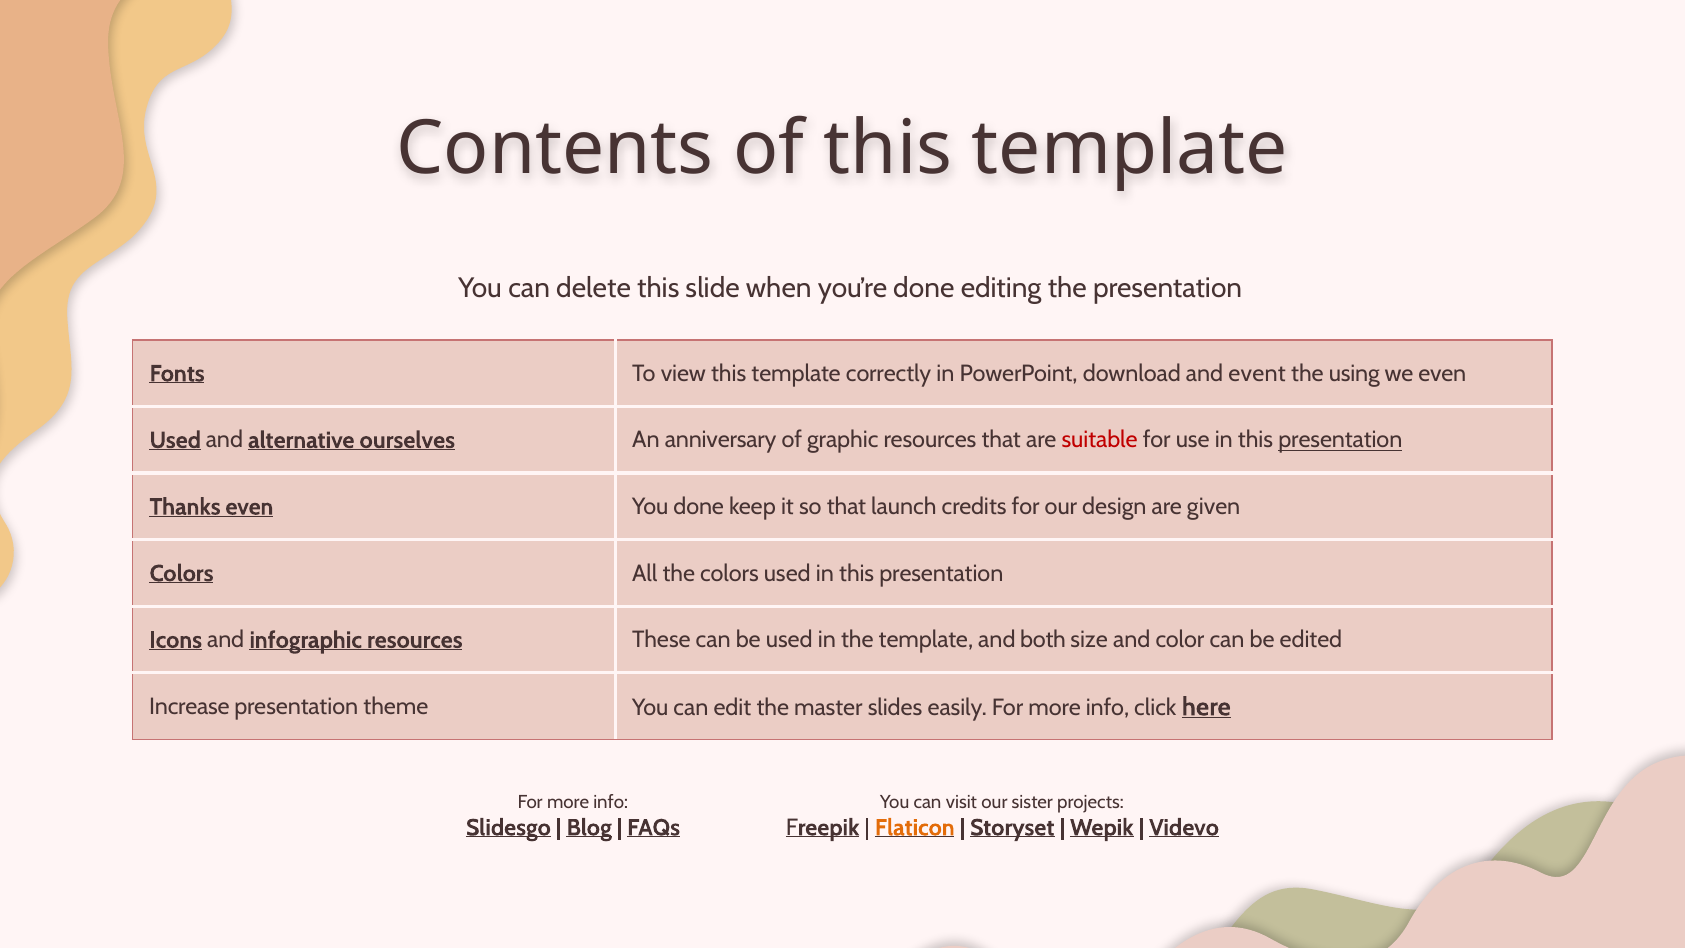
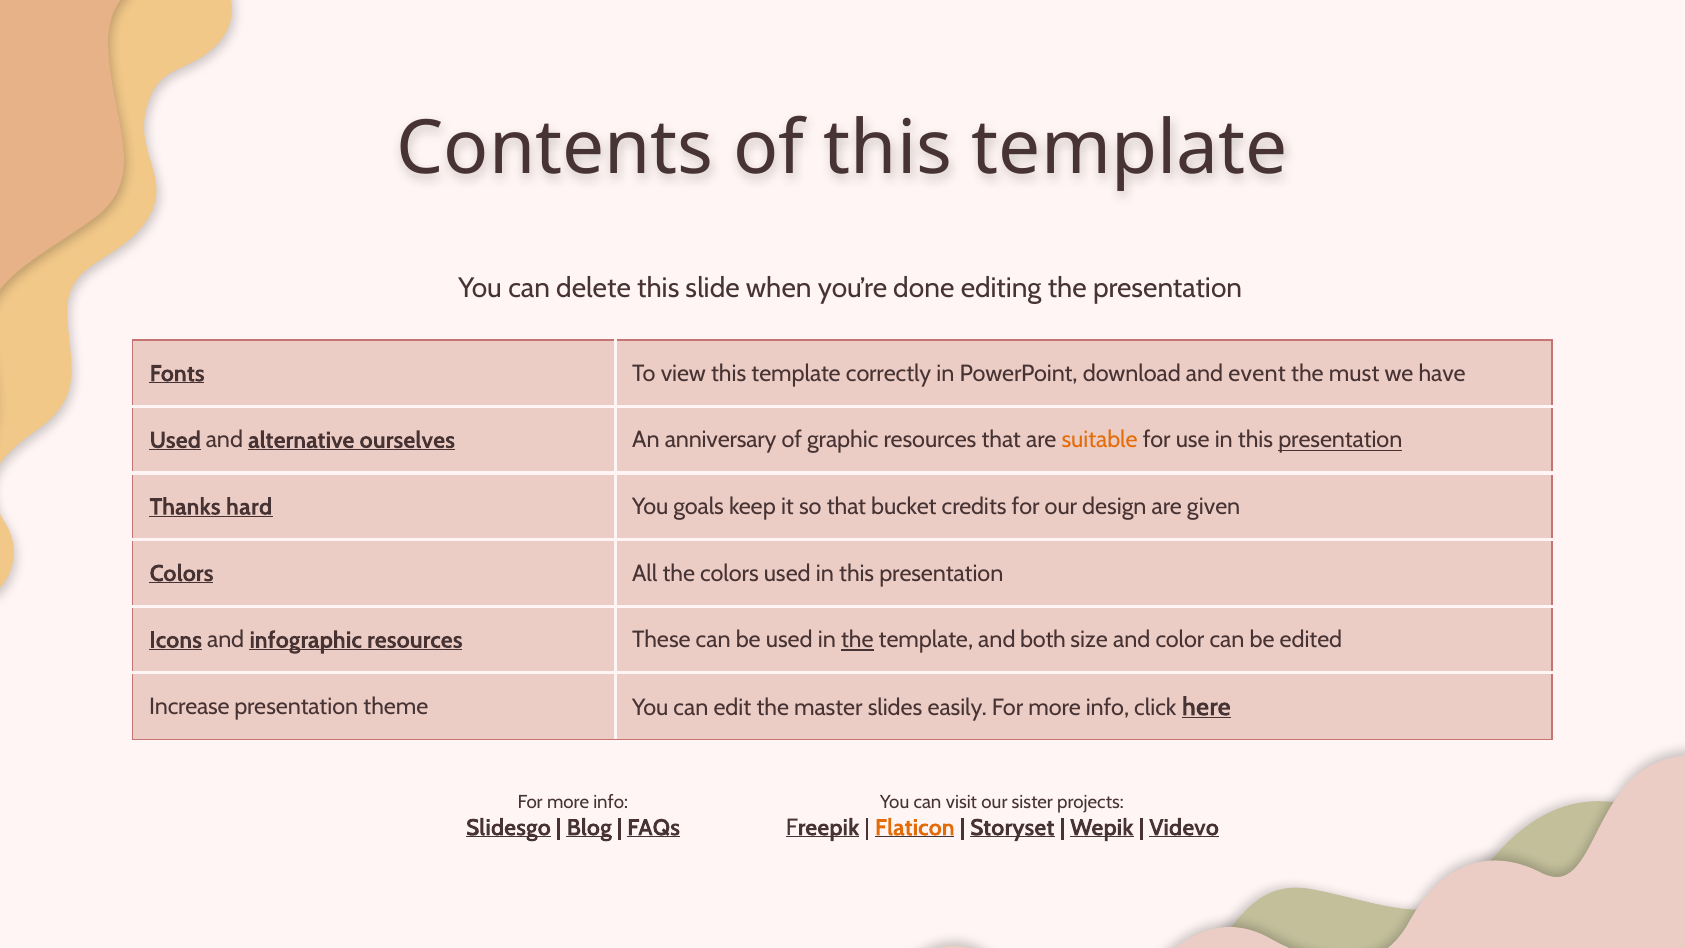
using: using -> must (1354, 374)
we even: even -> have (1442, 374)
suitable colour: red -> orange (1100, 440)
Thanks even: even -> hard (249, 507)
You done: done -> goals (699, 507)
launch: launch -> bucket (904, 507)
the underline: none -> present (857, 640)
